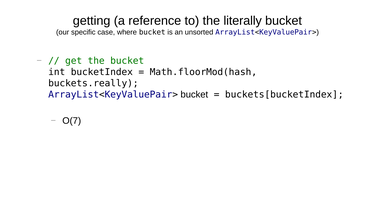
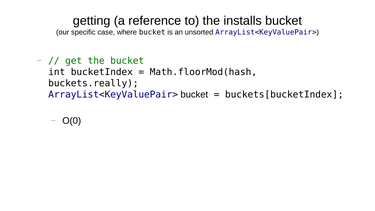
literally: literally -> installs (243, 21)
O(7: O(7 -> O(0 (72, 121)
